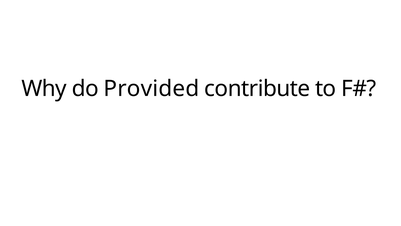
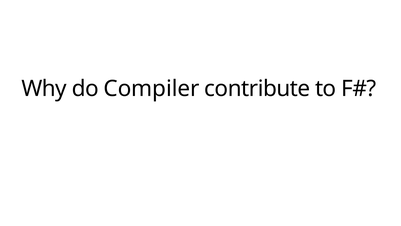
Provided: Provided -> Compiler (152, 89)
